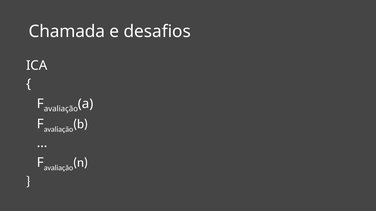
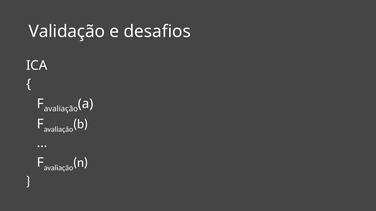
Chamada: Chamada -> Validação (67, 32)
